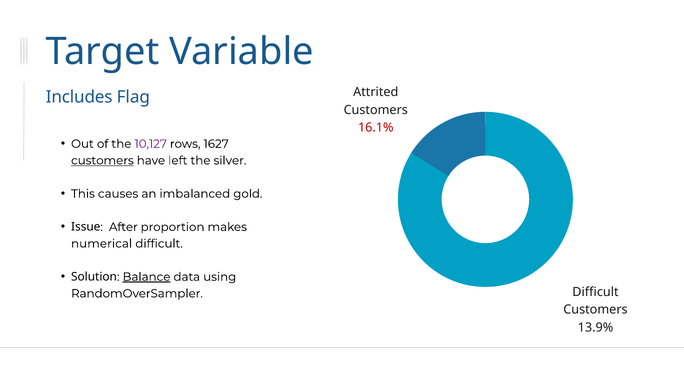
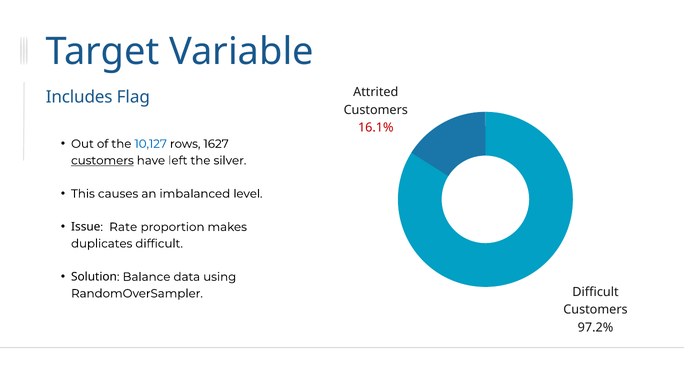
10,127 colour: purple -> blue (151, 144)
gold: gold -> level (248, 194)
After: After -> Rate (123, 227)
numerical: numerical -> duplicates (102, 243)
Balance underline: present -> none (146, 277)
13.9%: 13.9% -> 97.2% (596, 327)
